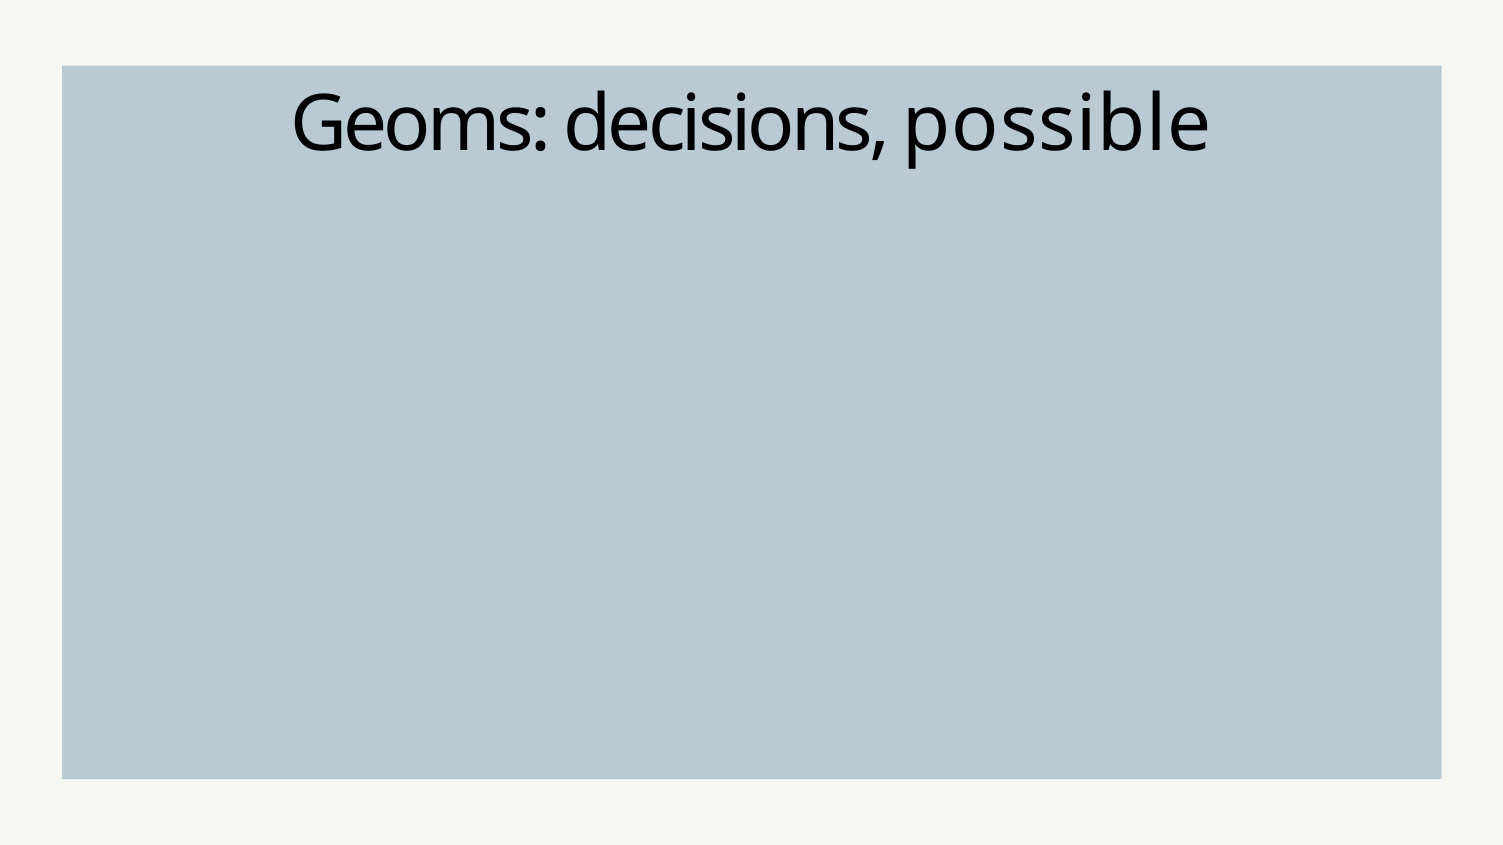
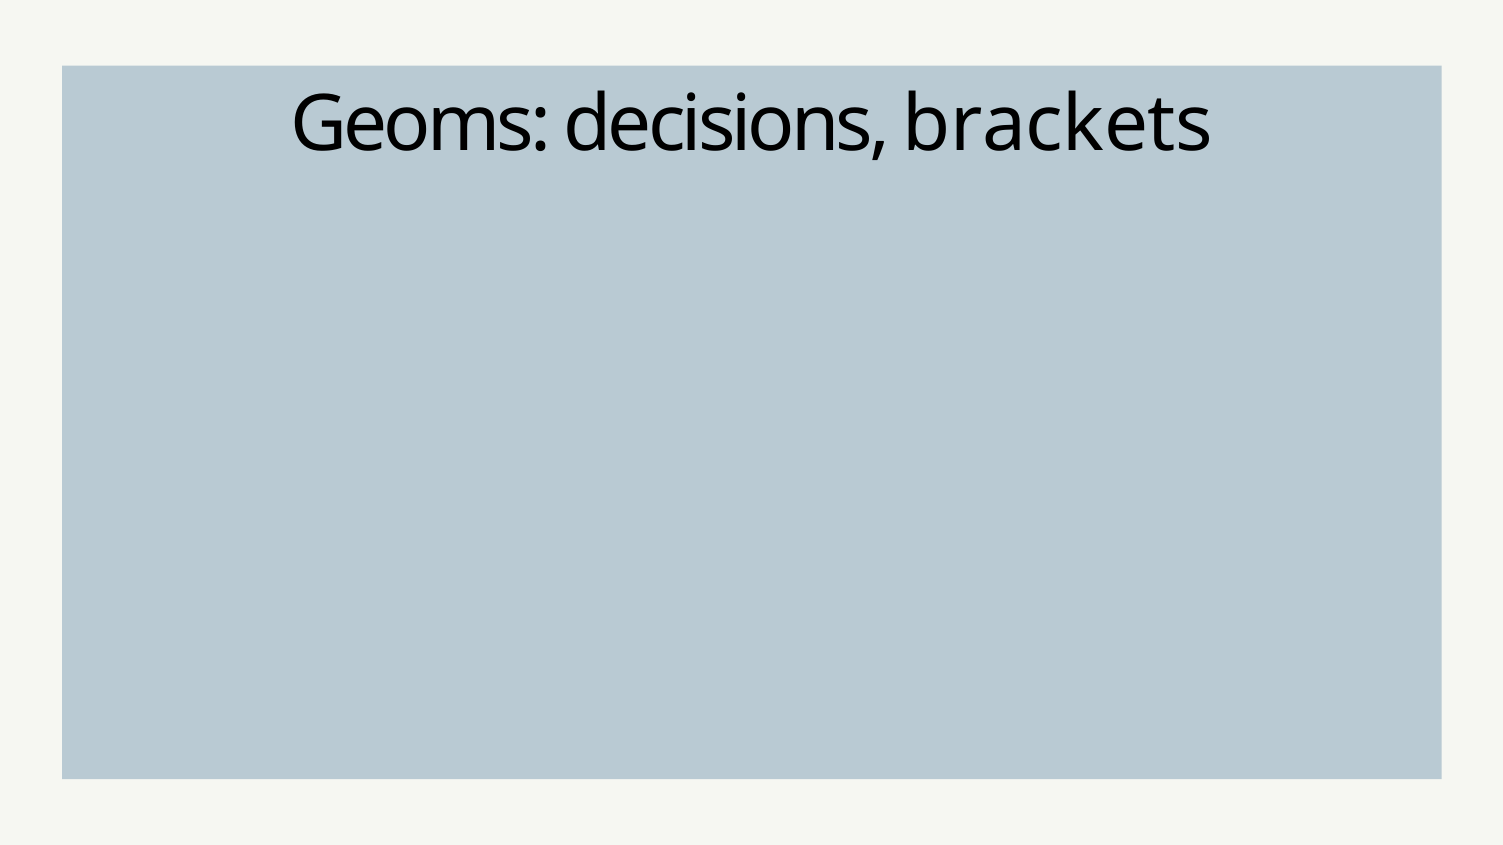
decisions possible: possible -> brackets (1058, 125)
